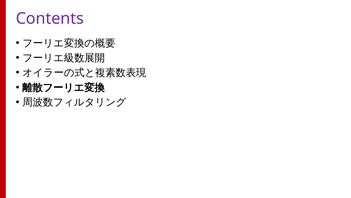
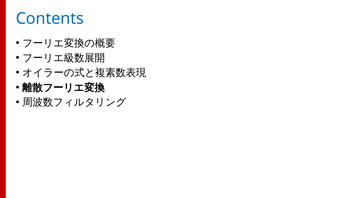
Contents colour: purple -> blue (50, 19)
